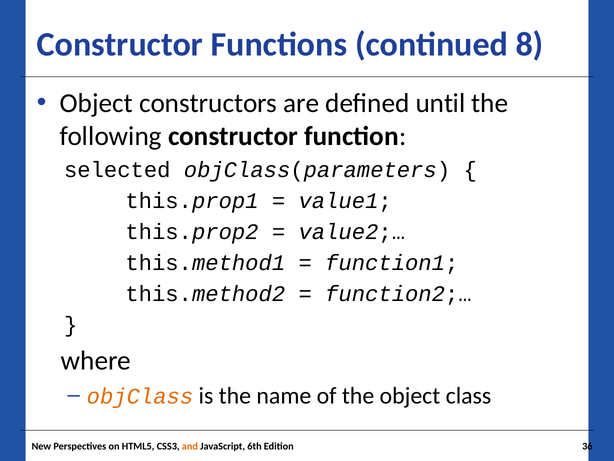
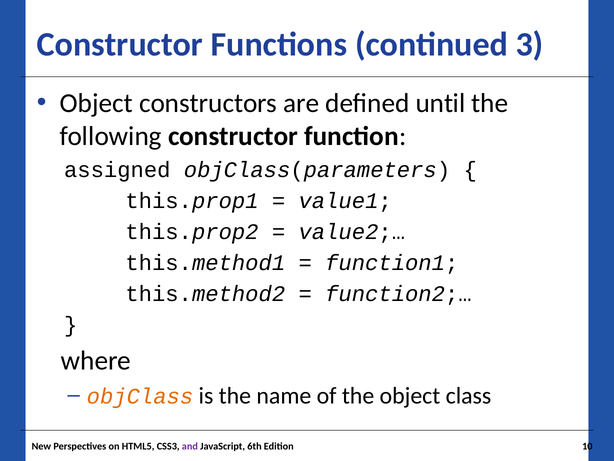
8: 8 -> 3 (530, 44)
selected: selected -> assigned (117, 170)
and colour: orange -> purple (190, 446)
36: 36 -> 10 (587, 446)
